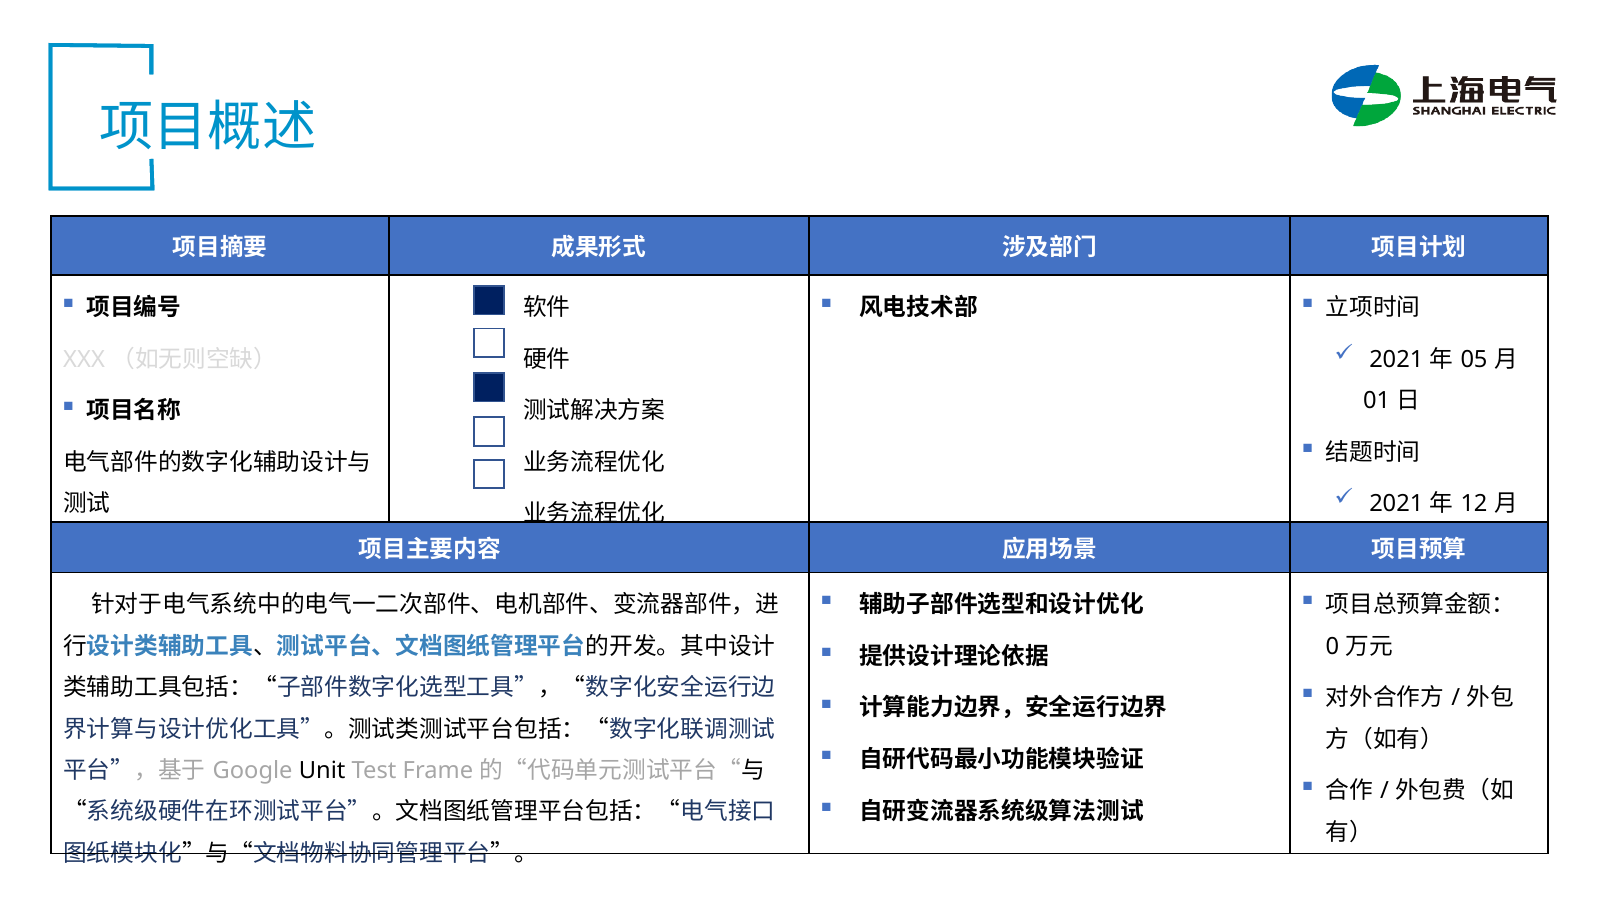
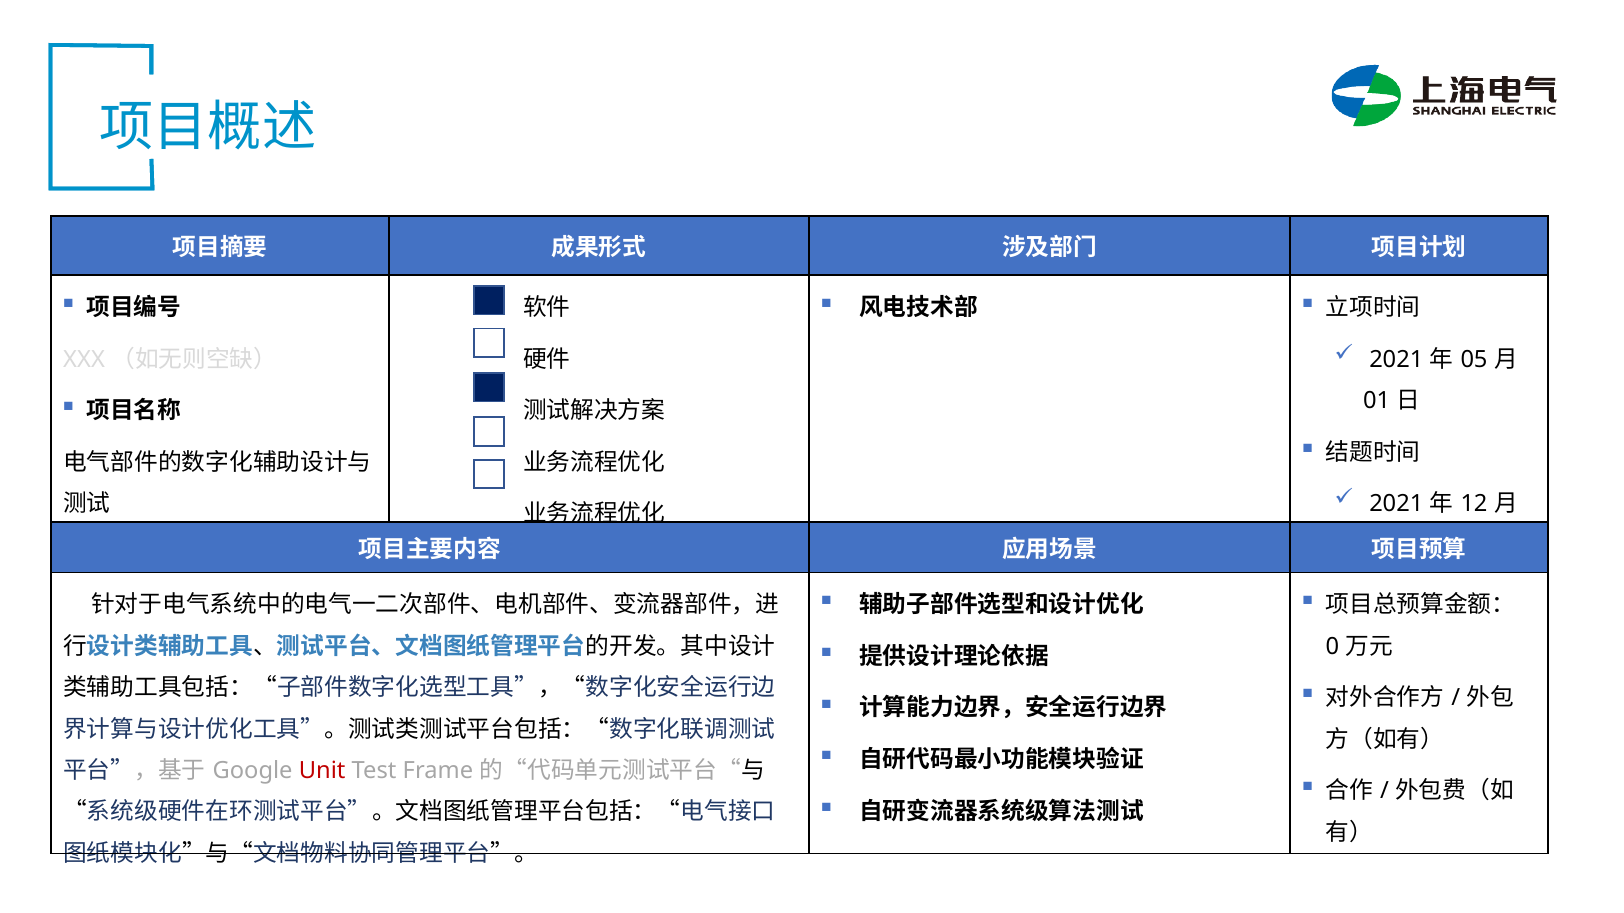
Unit colour: black -> red (322, 771)
